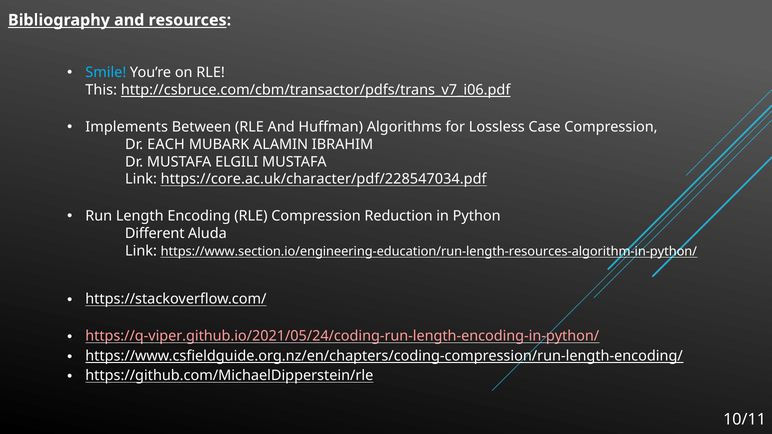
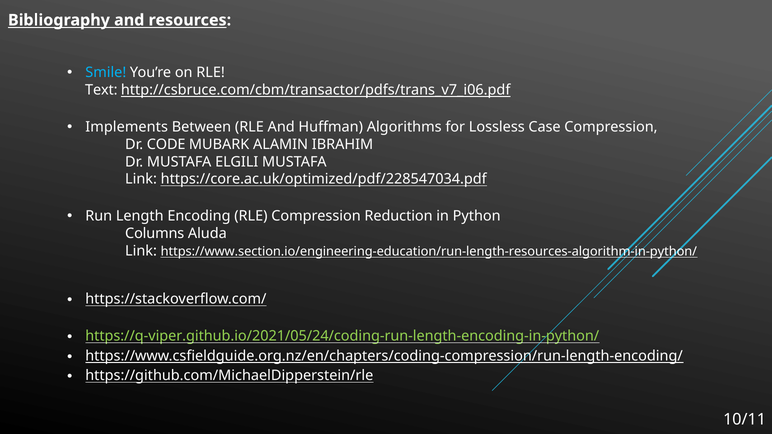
This: This -> Text (101, 90)
EACH: EACH -> CODE (166, 144)
https://core.ac.uk/character/pdf/228547034.pdf: https://core.ac.uk/character/pdf/228547034.pdf -> https://core.ac.uk/optimized/pdf/228547034.pdf (324, 179)
Different: Different -> Columns (155, 234)
https://q-viper.github.io/2021/05/24/coding-run-length-encoding-in-python/ colour: pink -> light green (342, 336)
